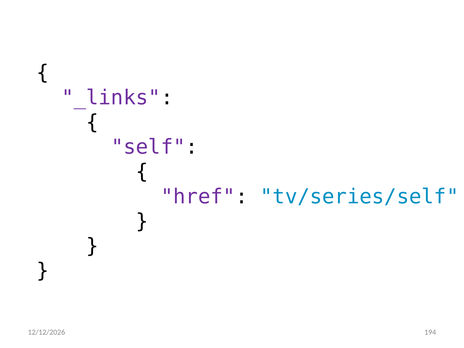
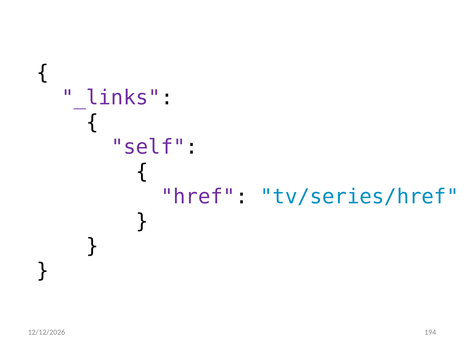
tv/series/self: tv/series/self -> tv/series/href (359, 197)
